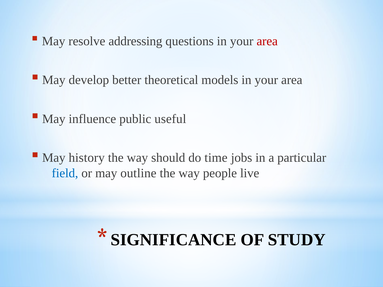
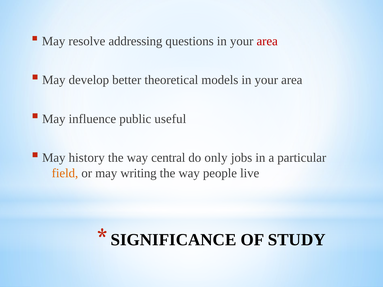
should: should -> central (168, 158)
time: time -> only (216, 158)
field colour: blue -> orange (65, 173)
outline: outline -> writing (139, 173)
